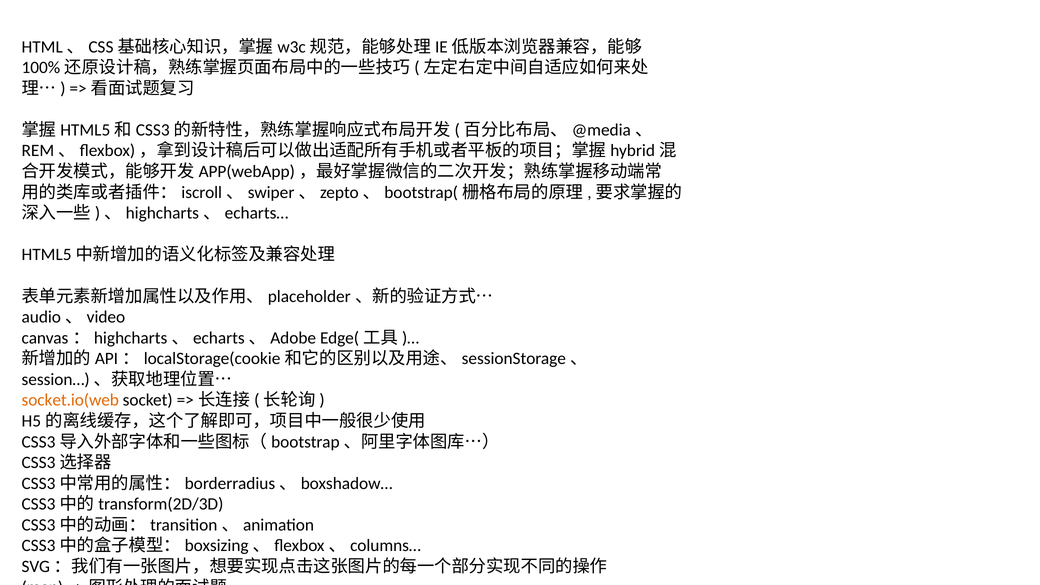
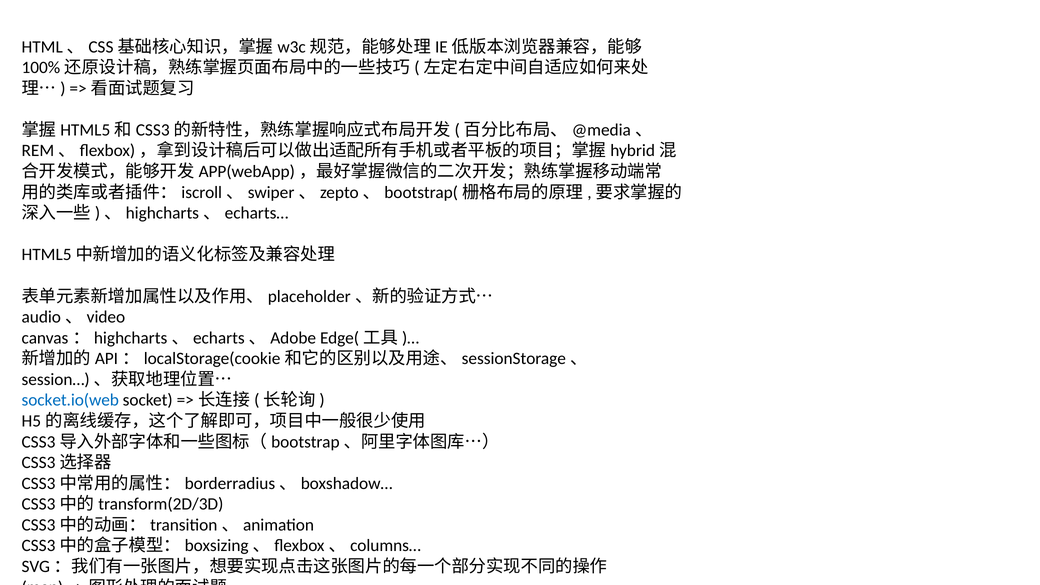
socket.io(web colour: orange -> blue (70, 400)
